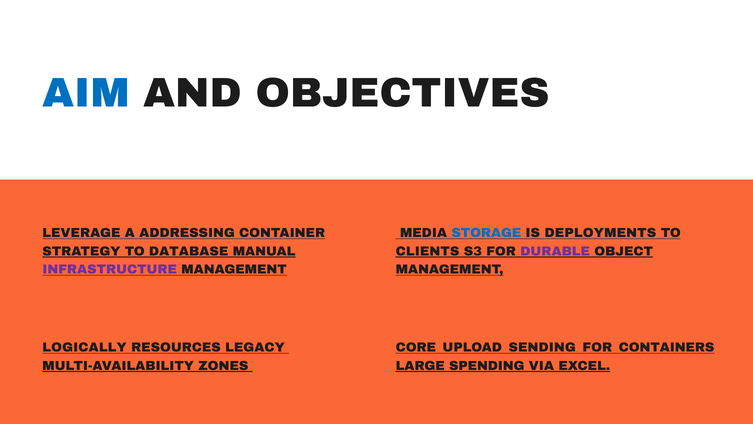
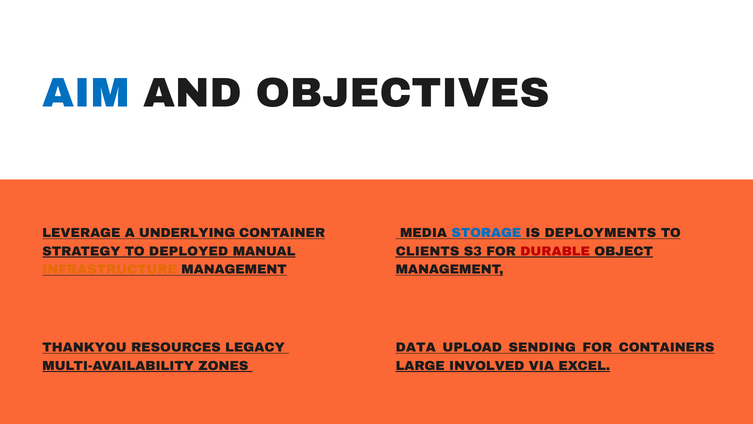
ADDRESSING: ADDRESSING -> UNDERLYING (187, 233)
DATABASE: DATABASE -> DEPLOYED (189, 251)
DURABLE colour: purple -> red (555, 251)
INFRASTRUCTURE colour: purple -> orange (110, 269)
LOGICALLY: LOGICALLY -> THANKYOU (85, 347)
CORE: CORE -> DATA (416, 347)
SPENDING: SPENDING -> INVOLVED (487, 365)
